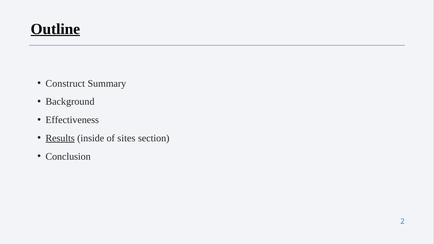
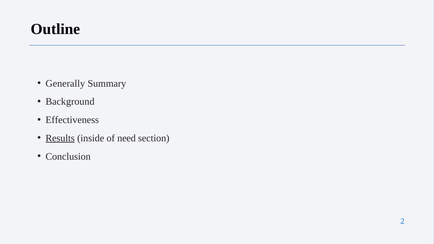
Outline underline: present -> none (55, 29)
Construct: Construct -> Generally (65, 84)
sites: sites -> need (127, 138)
